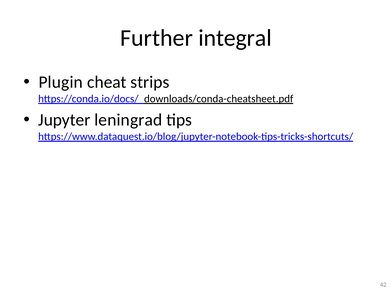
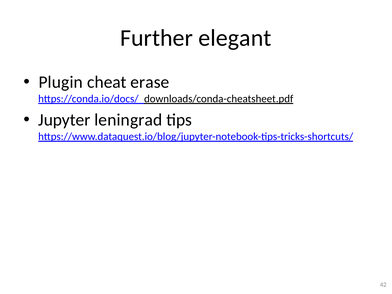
integral: integral -> elegant (235, 38)
strips: strips -> erase (150, 82)
